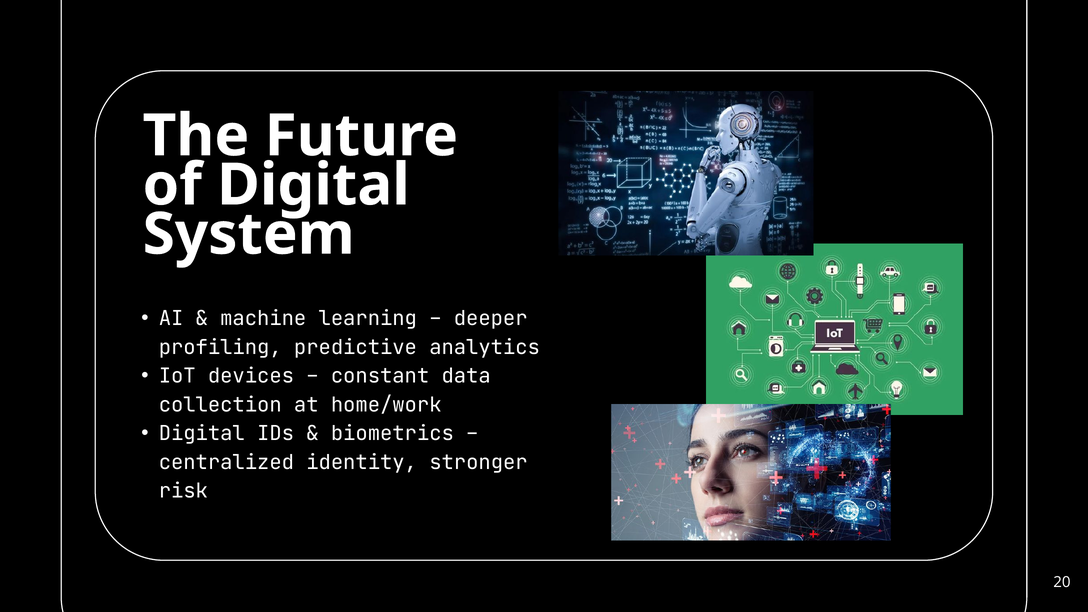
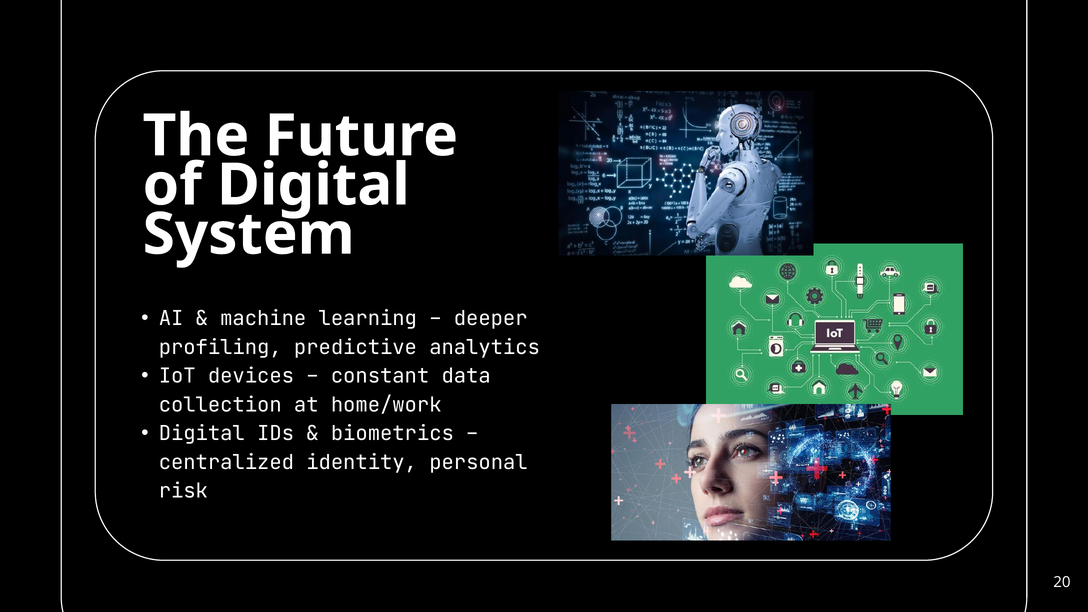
stronger: stronger -> personal (478, 462)
